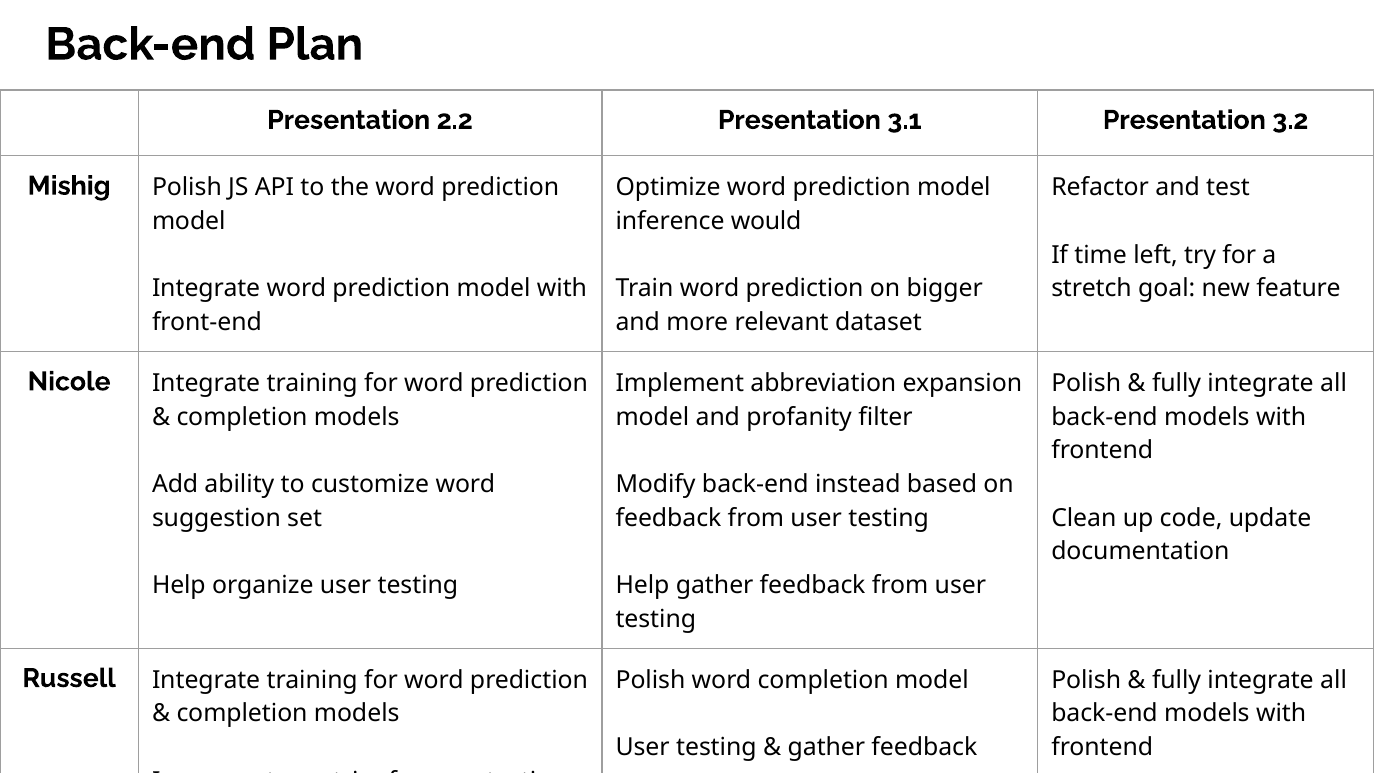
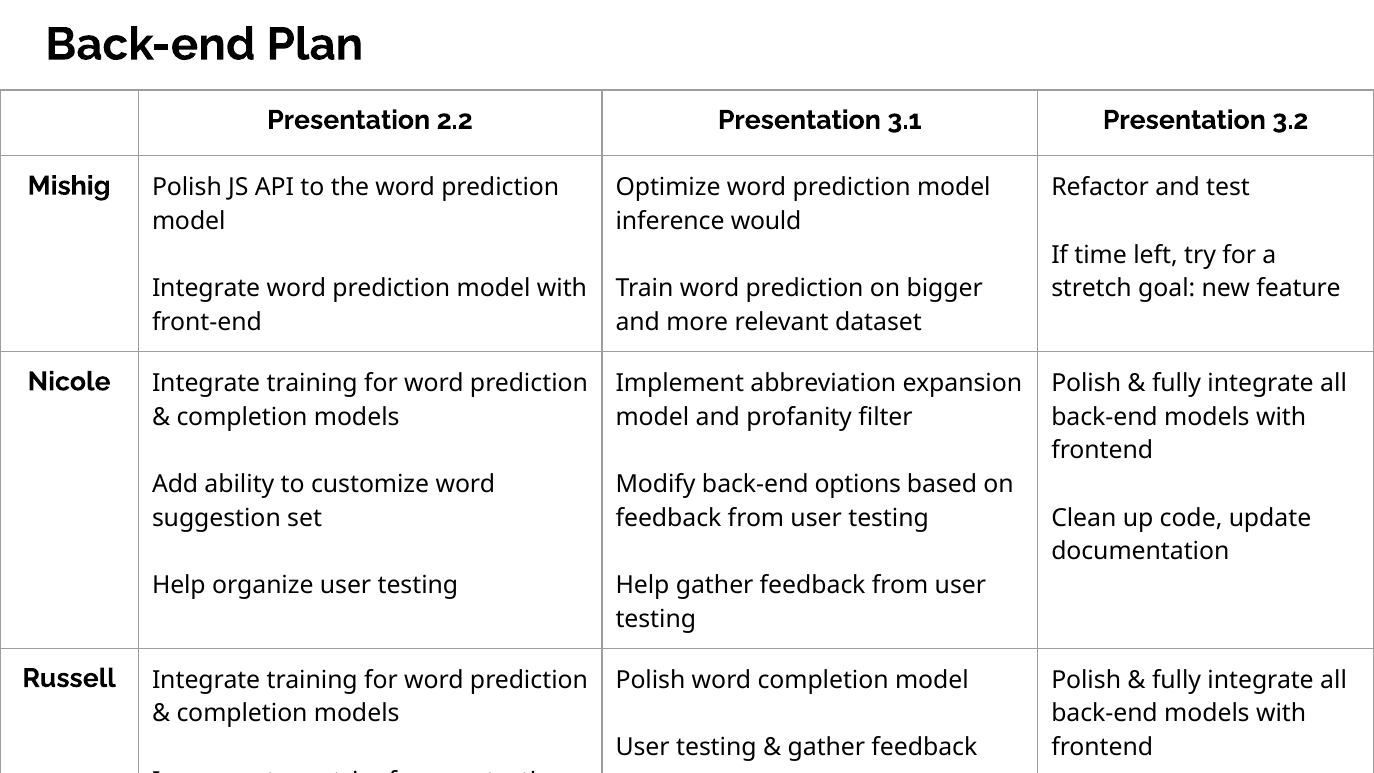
instead: instead -> options (858, 484)
